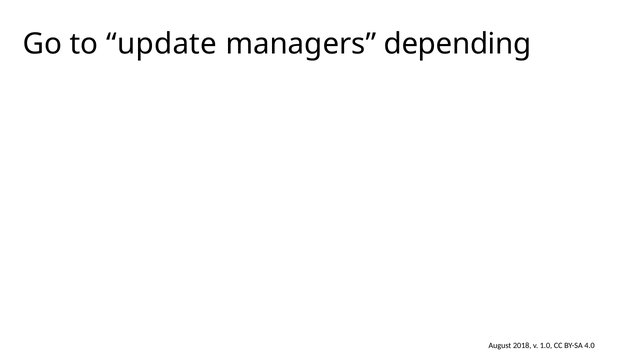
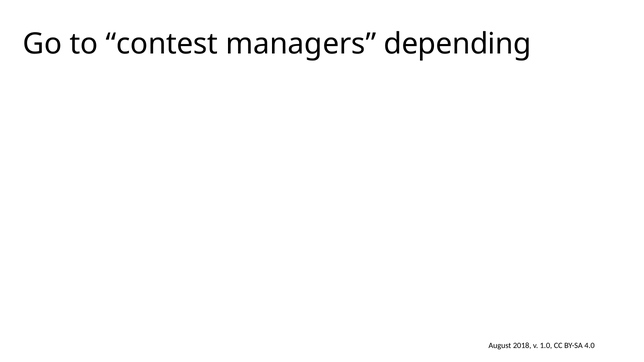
update: update -> contest (162, 44)
